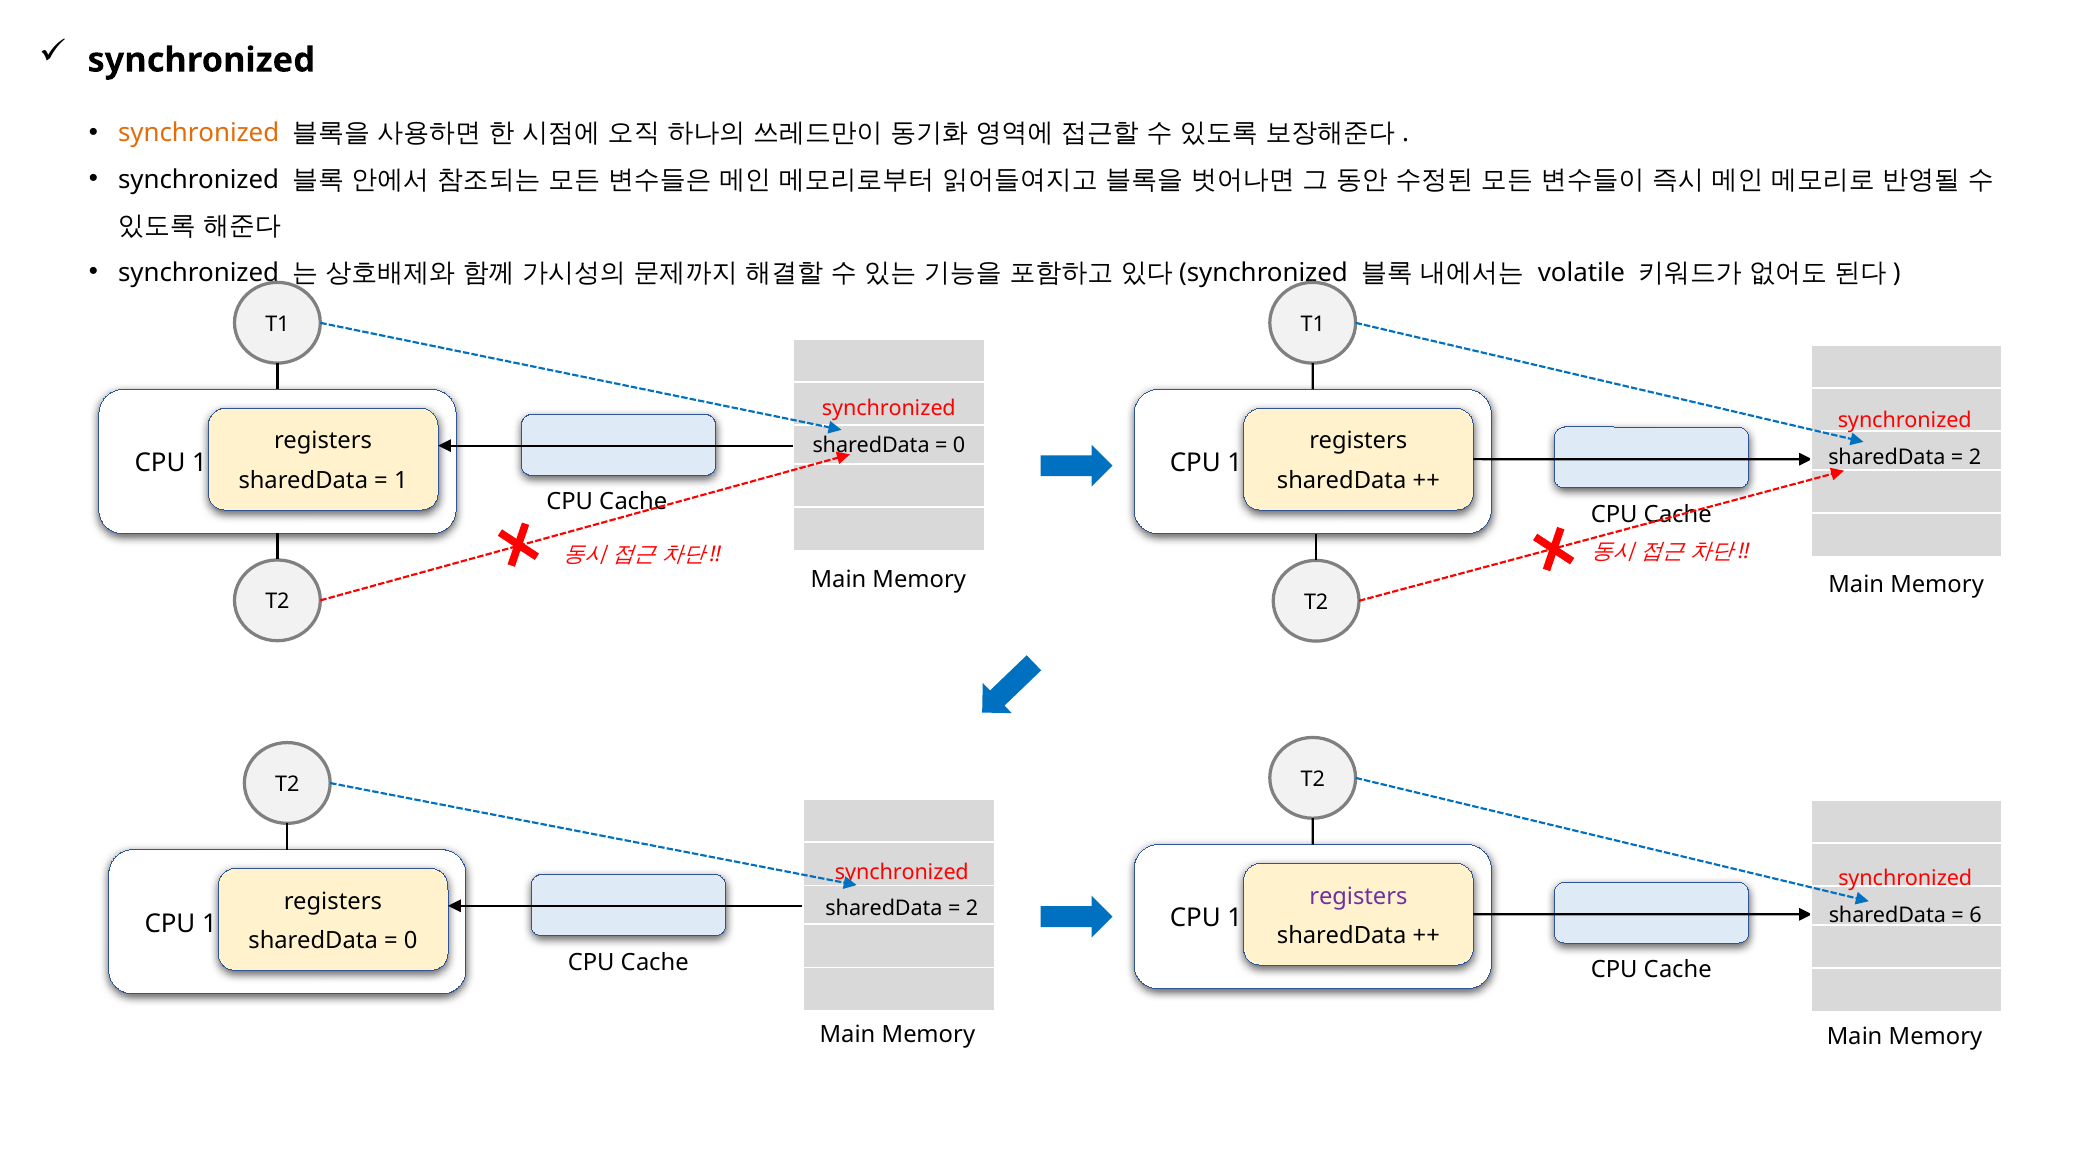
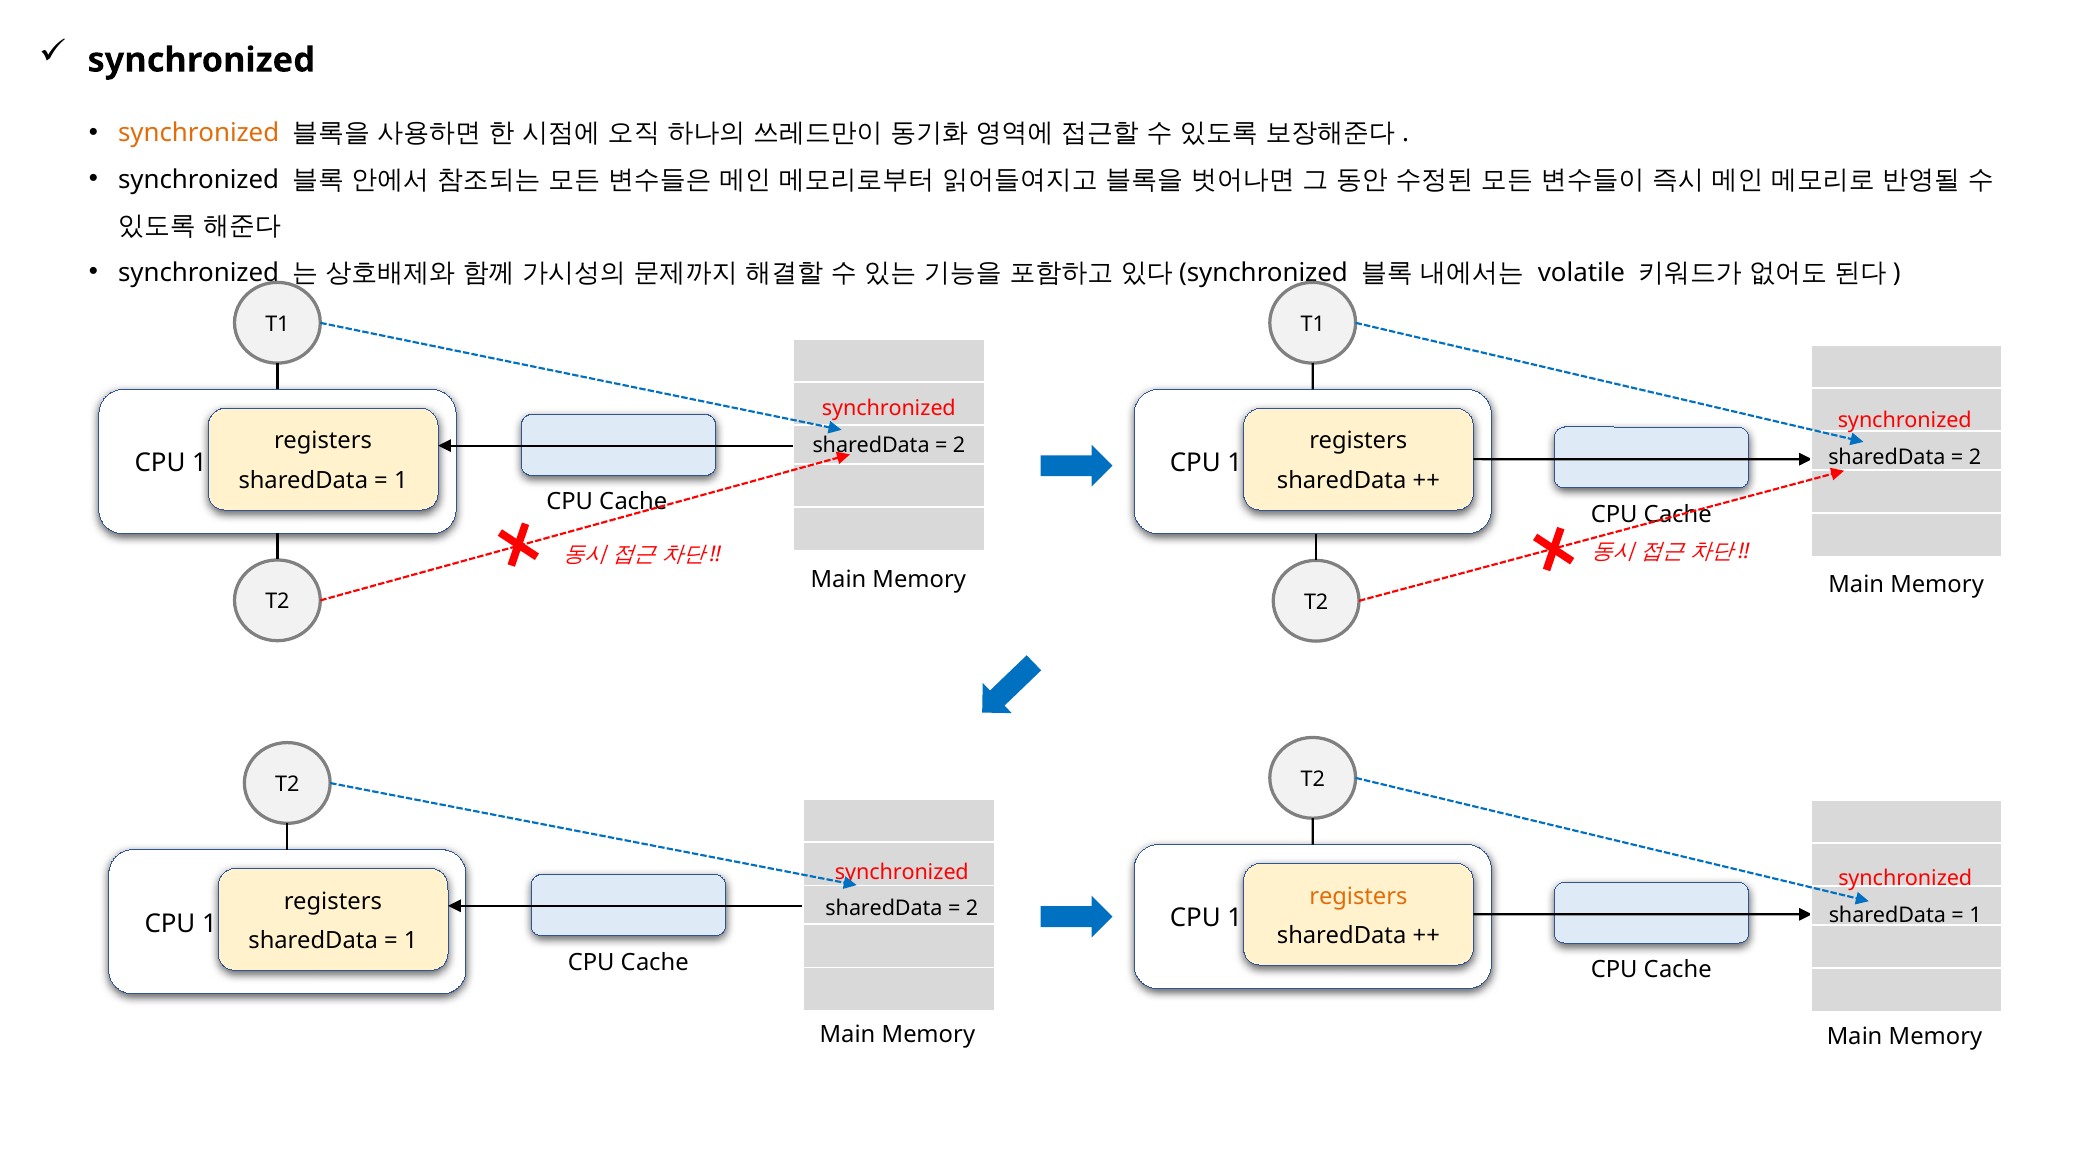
0: 0 -> 2 (959, 445)
registers colour: purple -> orange (1358, 896)
6: 6 -> 1 (1975, 915)
0: 0 -> 1 (411, 941)
